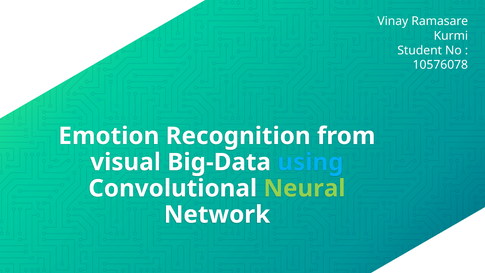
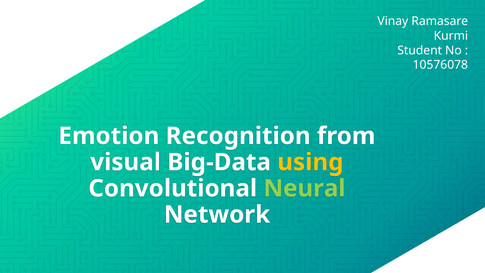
using colour: light blue -> yellow (310, 162)
